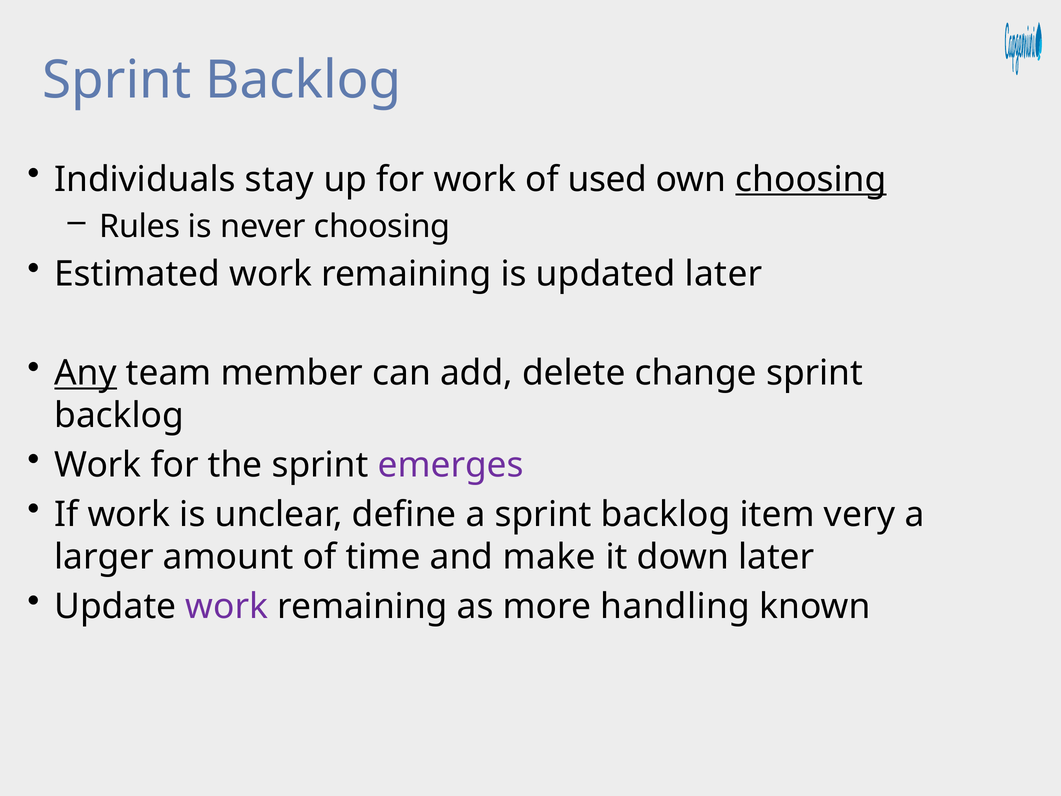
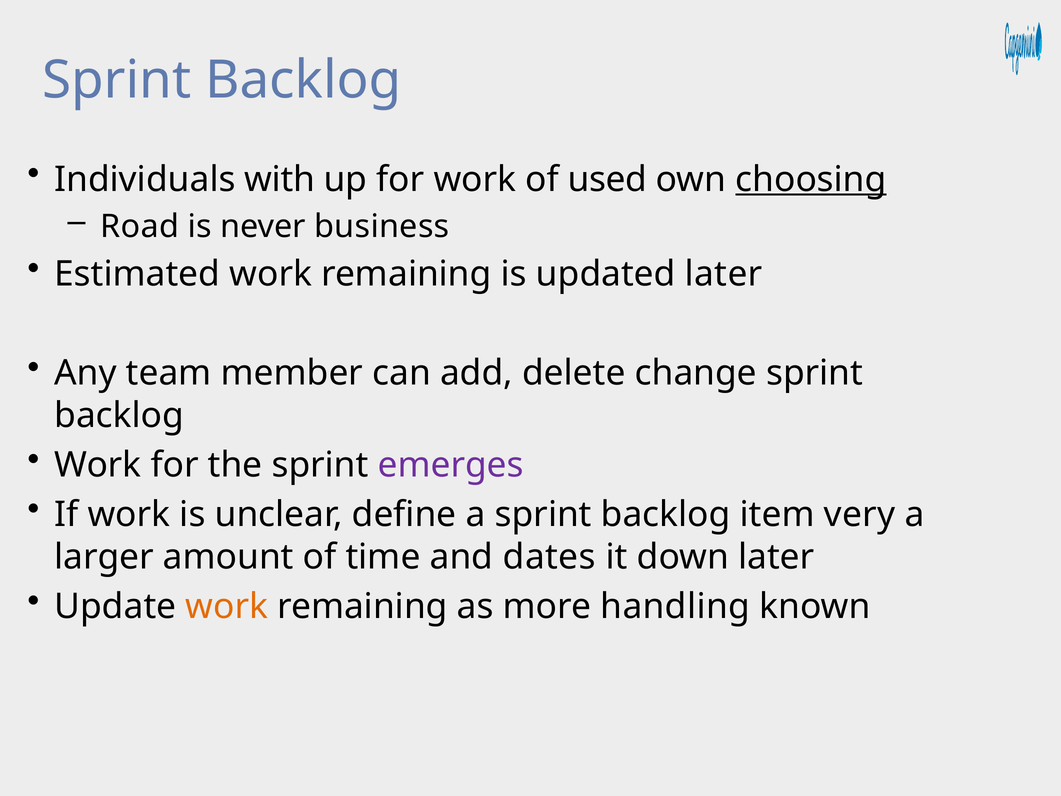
stay: stay -> with (280, 179)
Rules: Rules -> Road (140, 226)
never choosing: choosing -> business (382, 226)
Any underline: present -> none (86, 373)
make: make -> dates (549, 557)
work colour: purple -> orange (227, 607)
